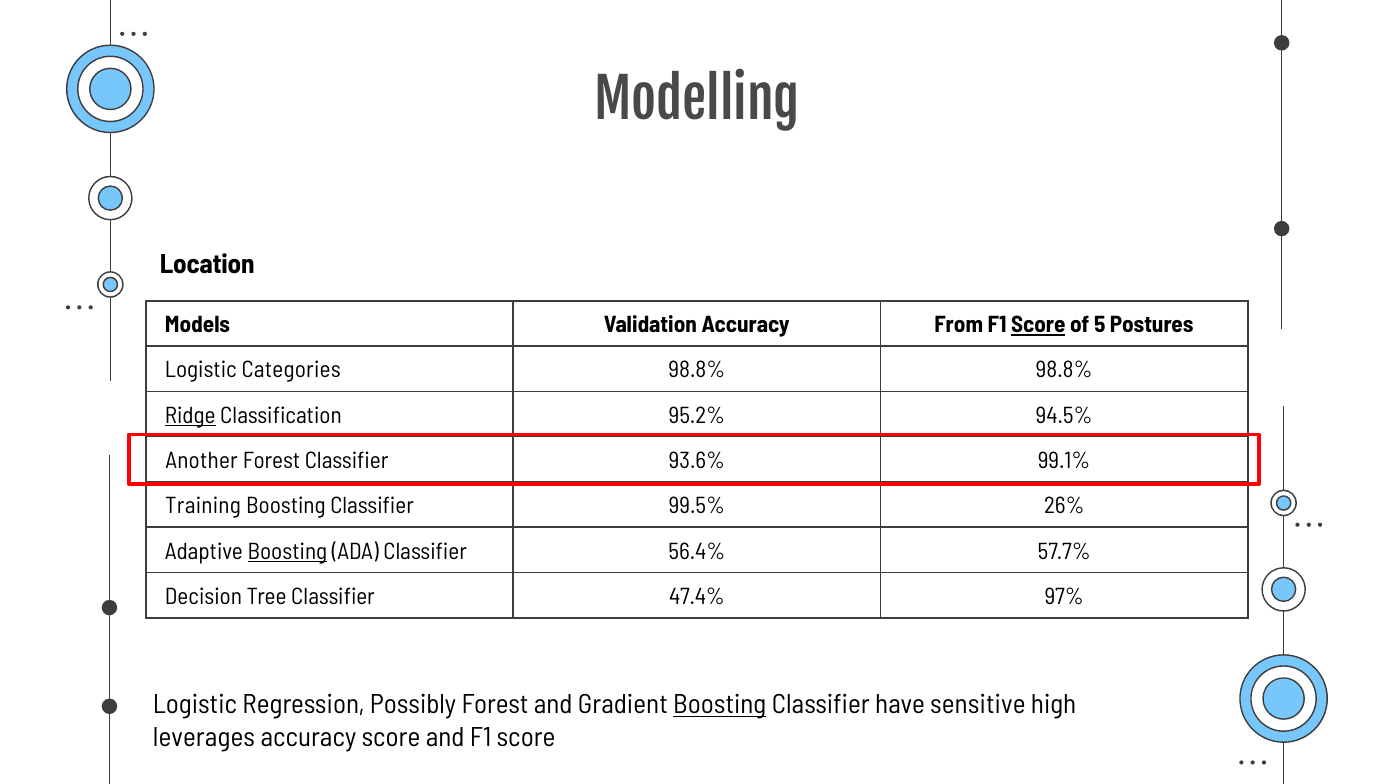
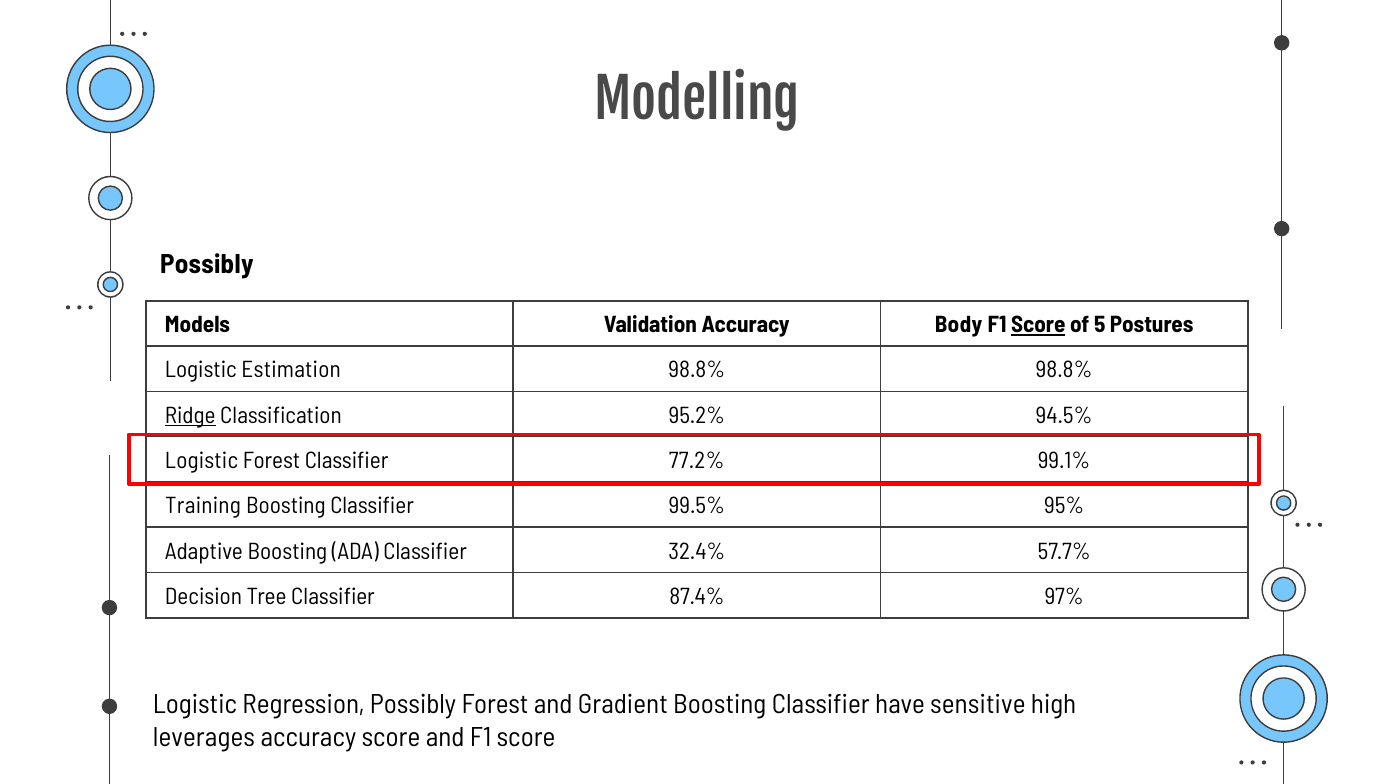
Location: Location -> Possibly (207, 264)
From: From -> Body (959, 325)
Categories: Categories -> Estimation (291, 370)
Another: Another -> Logistic (202, 461)
93.6%: 93.6% -> 77.2% (697, 461)
26%: 26% -> 95% (1064, 506)
Boosting underline: present -> none (287, 551)
56.4%: 56.4% -> 32.4% (697, 551)
47.4%: 47.4% -> 87.4% (697, 597)
Boosting underline: present -> none (720, 705)
